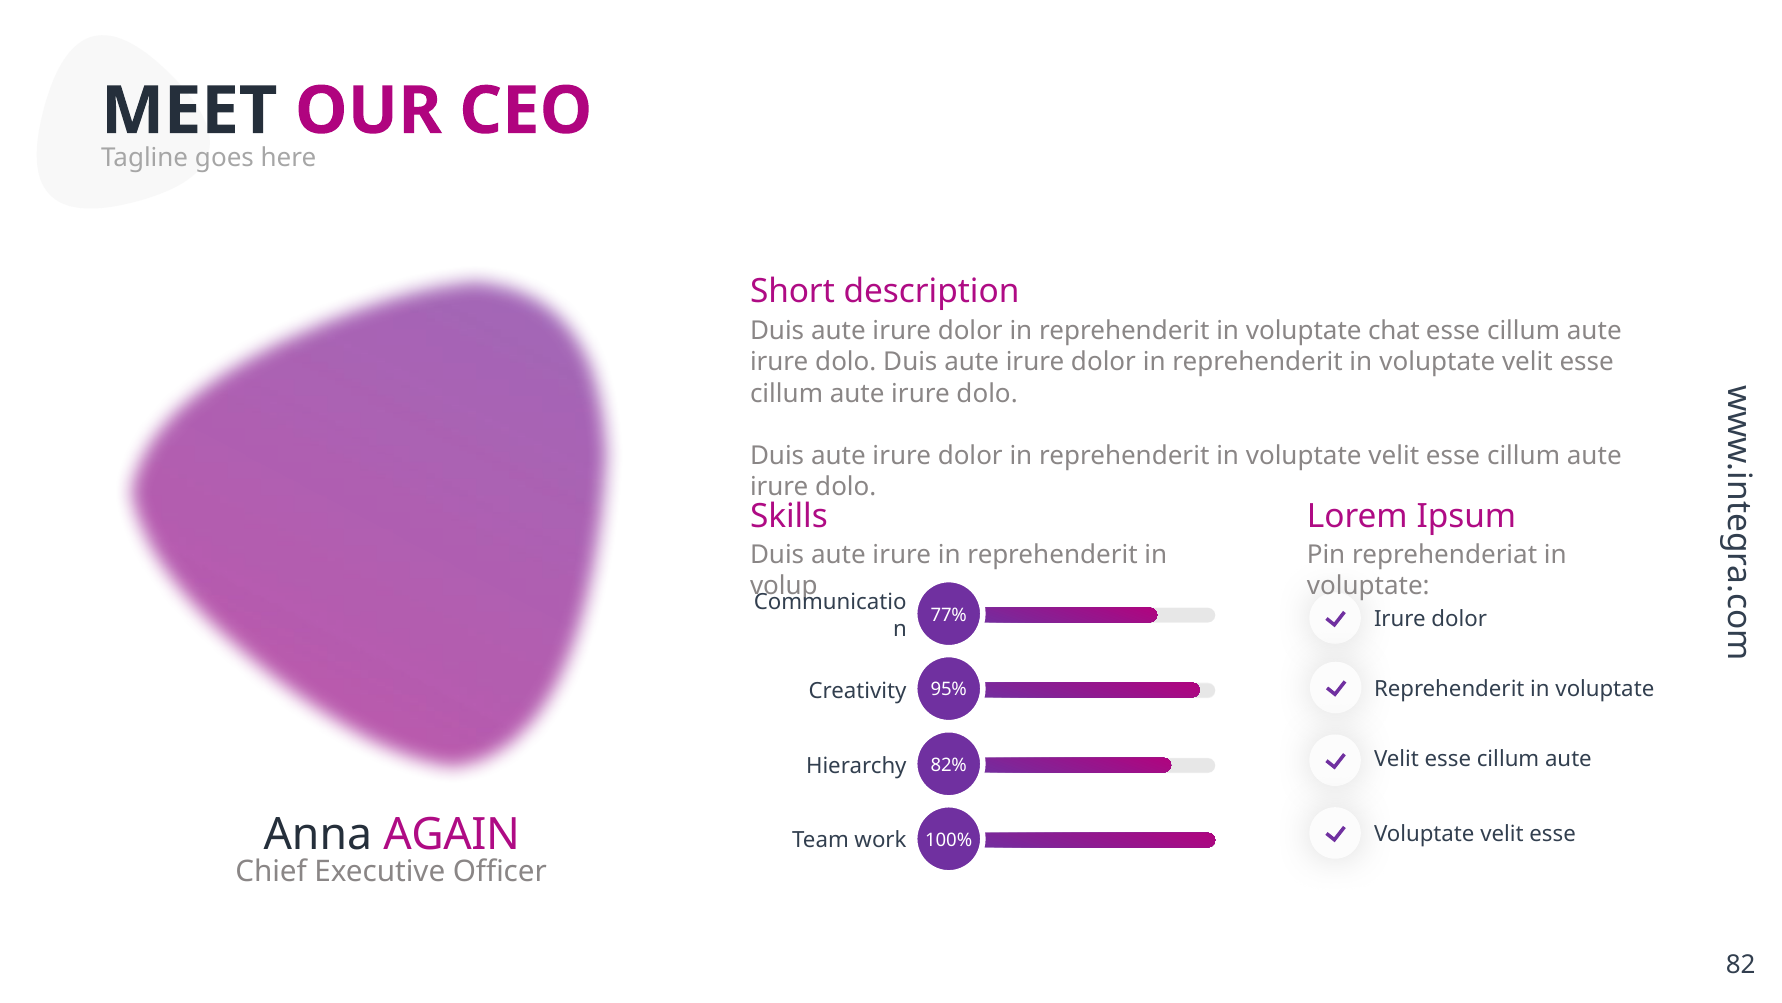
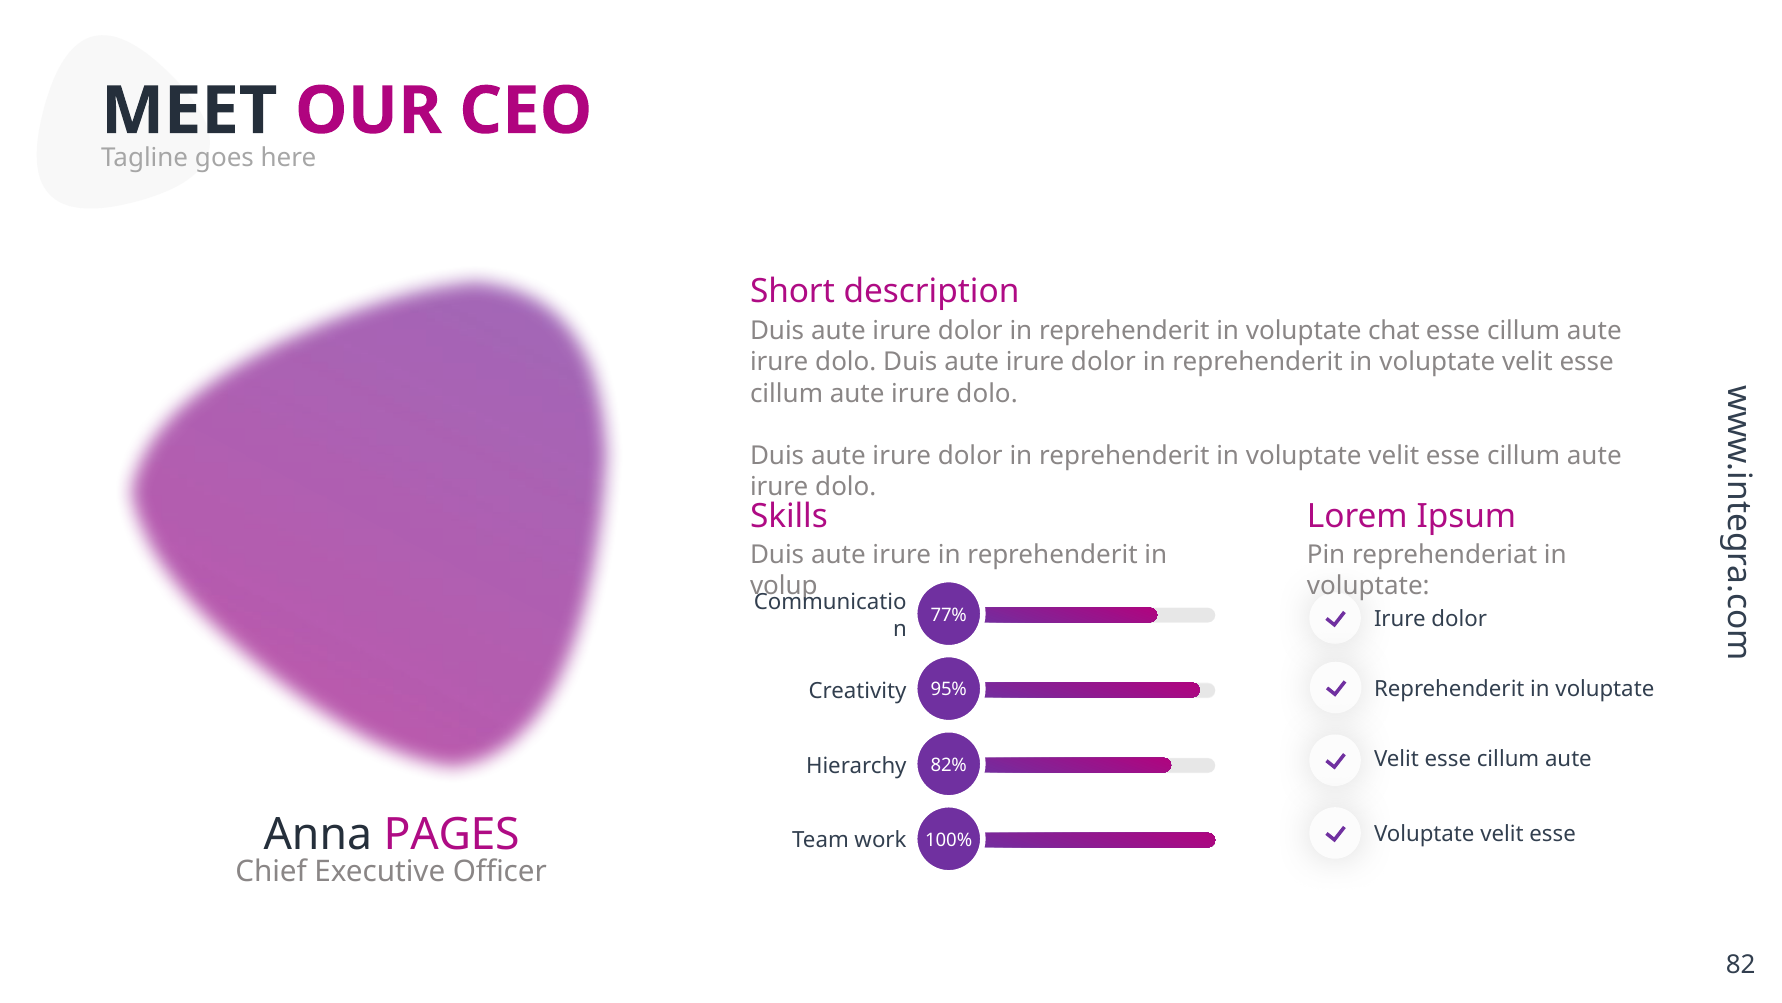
AGAIN: AGAIN -> PAGES (452, 834)
